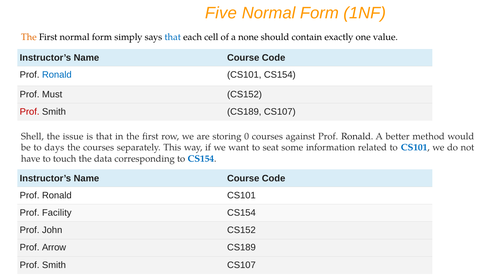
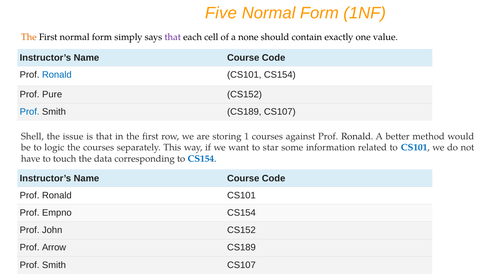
that colour: blue -> purple (173, 37)
Must: Must -> Pure (52, 95)
Prof colour: red -> blue (30, 112)
0: 0 -> 1 (247, 137)
days: days -> logic (54, 148)
seat: seat -> star (271, 148)
Facility: Facility -> Empno (57, 213)
